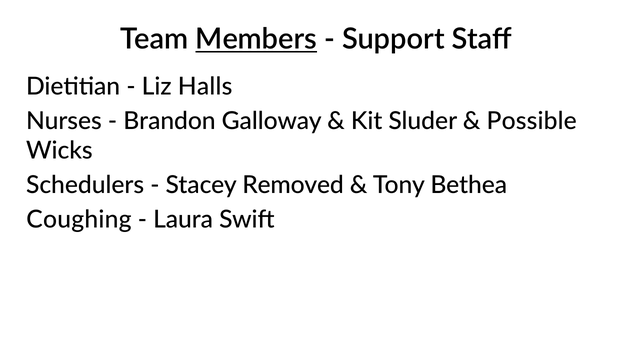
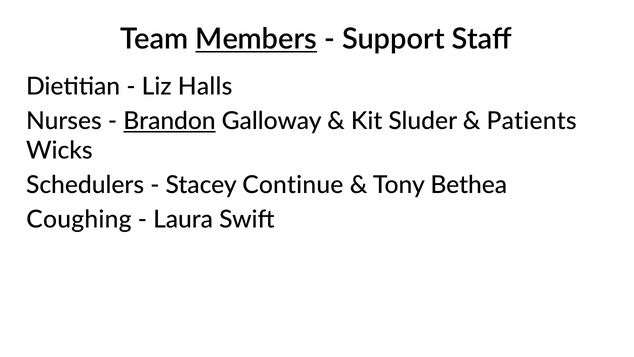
Brandon underline: none -> present (169, 121)
Possible: Possible -> Patients (532, 121)
Removed: Removed -> Continue (293, 185)
